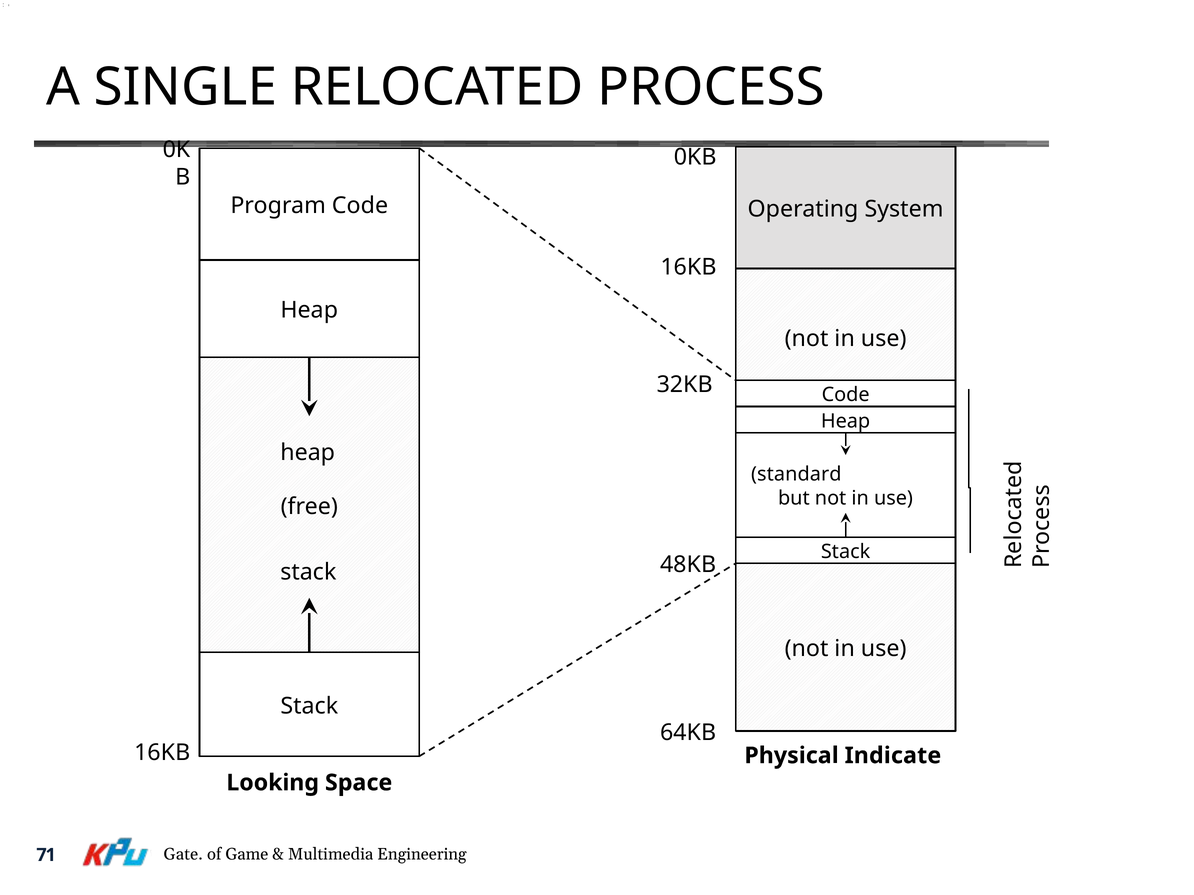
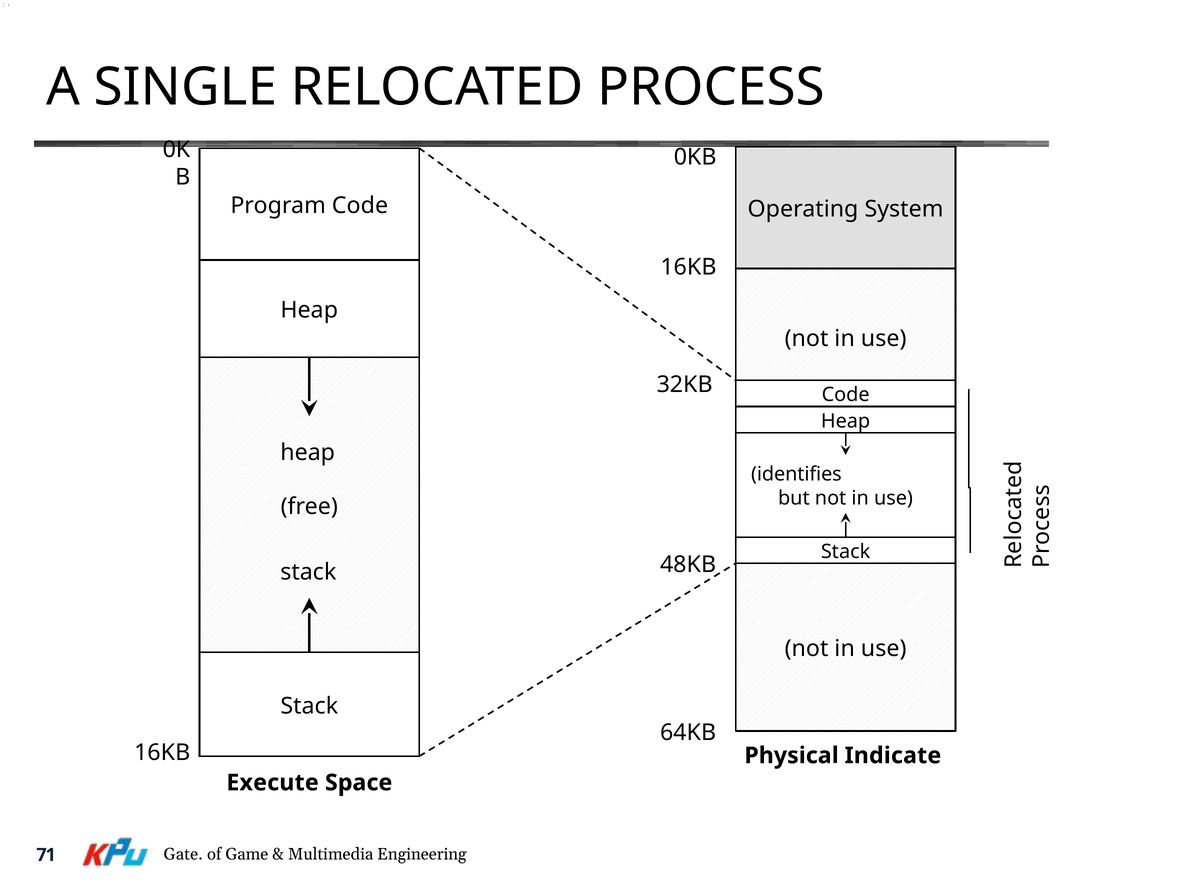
standard: standard -> identifies (796, 475)
Looking: Looking -> Execute (273, 783)
